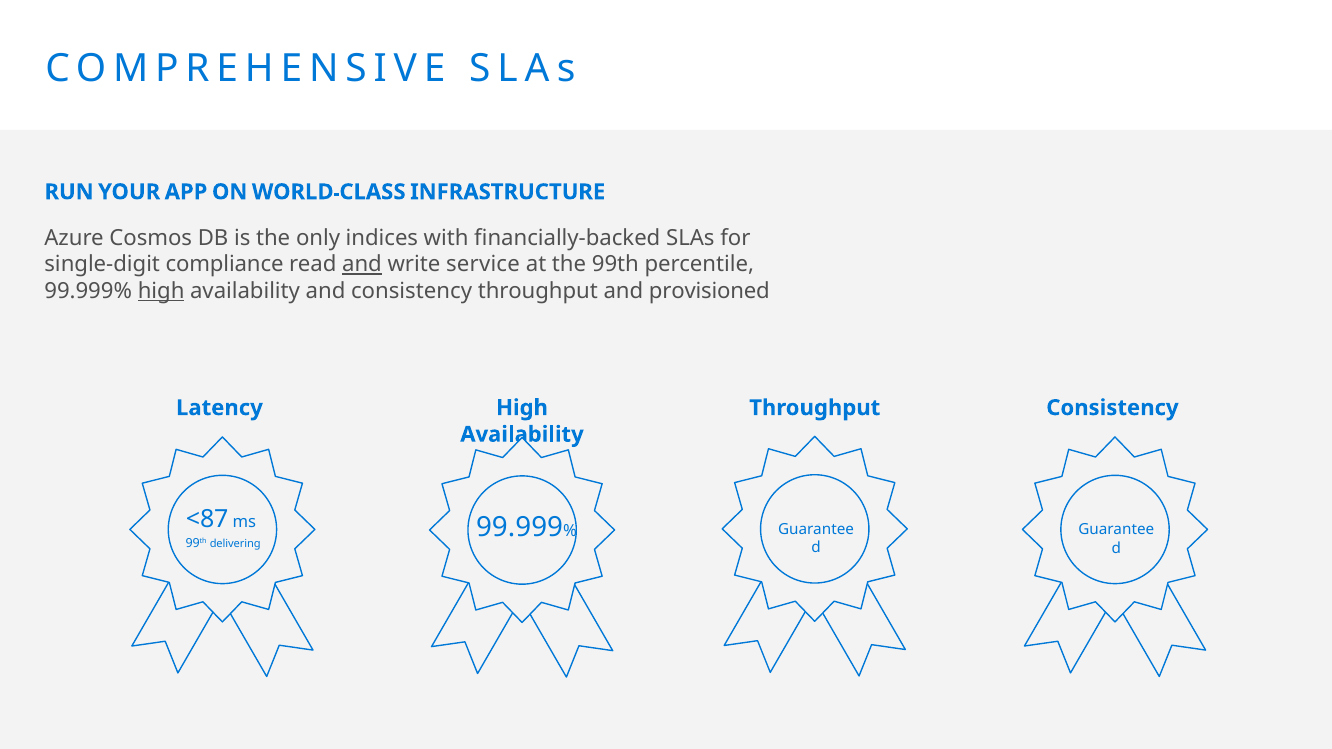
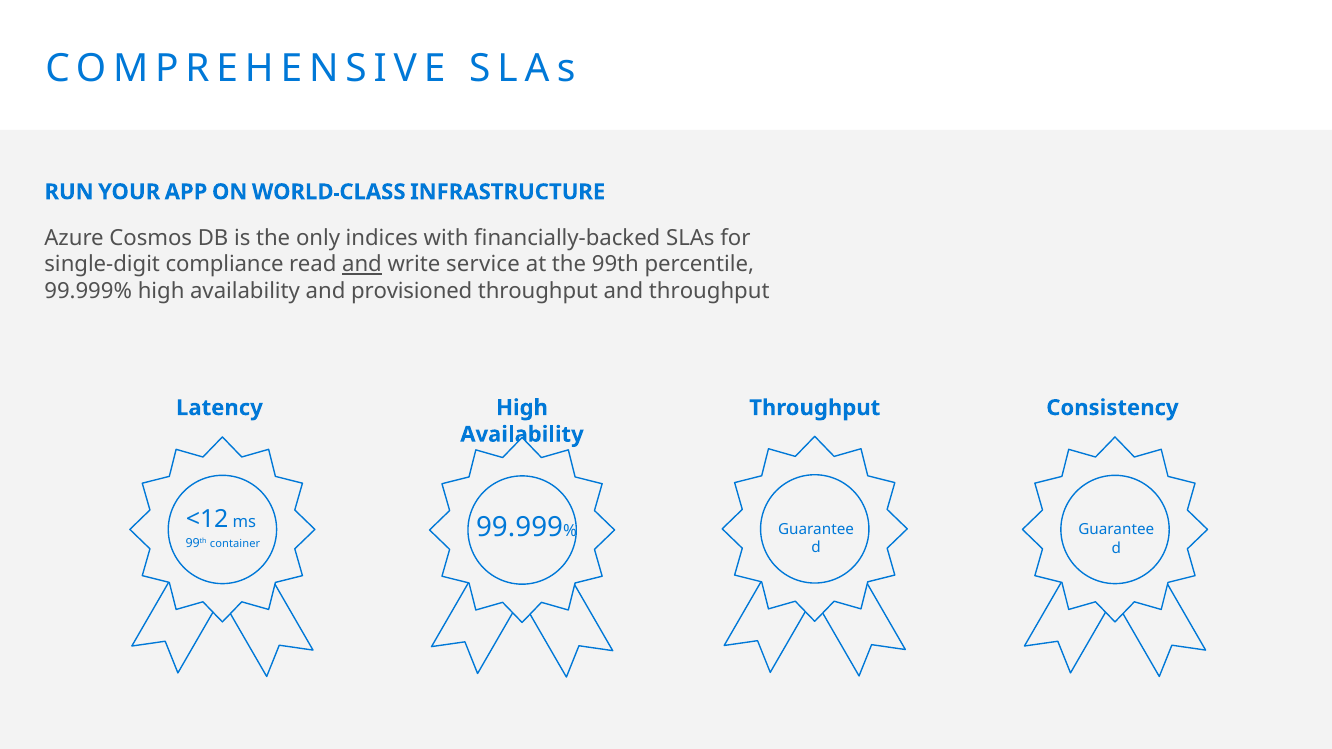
high underline: present -> none (161, 291)
and consistency: consistency -> provisioned (412, 291)
and provisioned: provisioned -> throughput (709, 291)
<87: <87 -> <12 (207, 519)
delivering: delivering -> container (235, 544)
